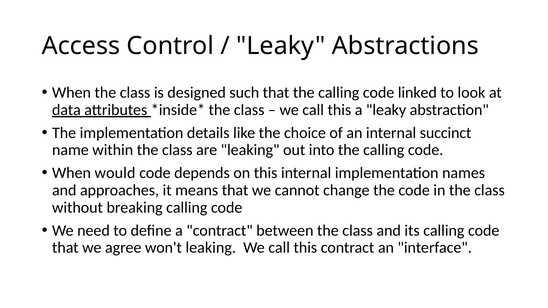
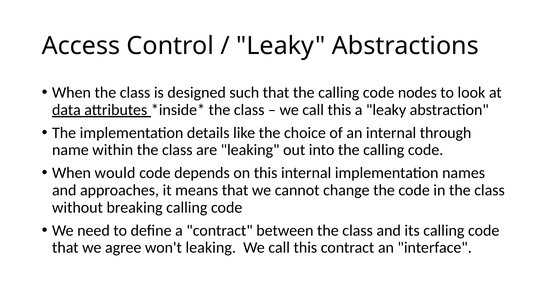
linked: linked -> nodes (417, 93)
succinct: succinct -> through (446, 133)
